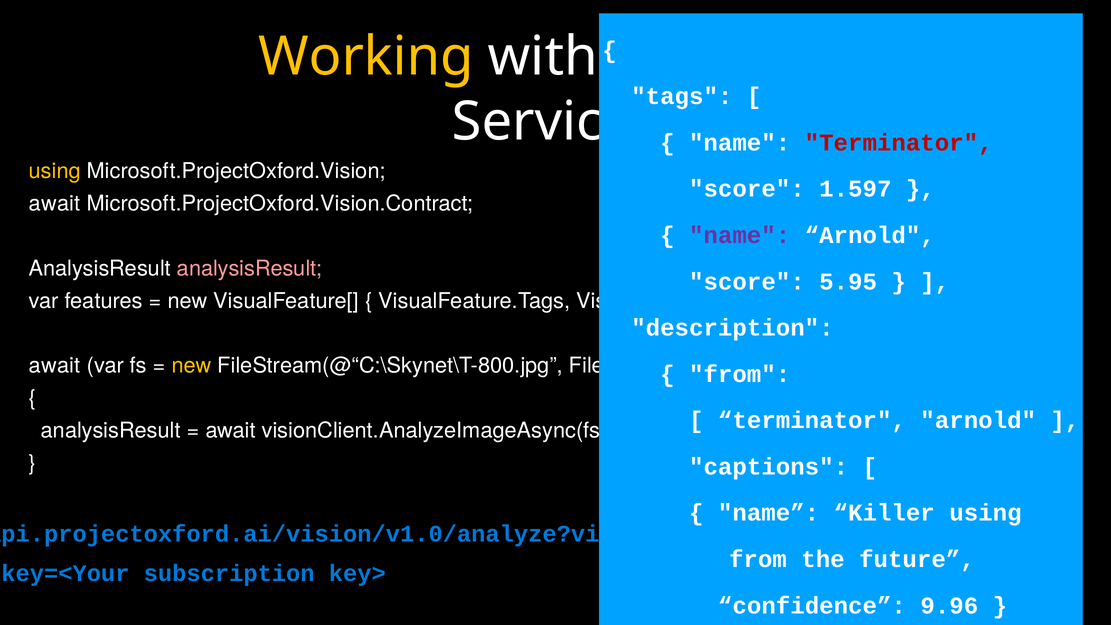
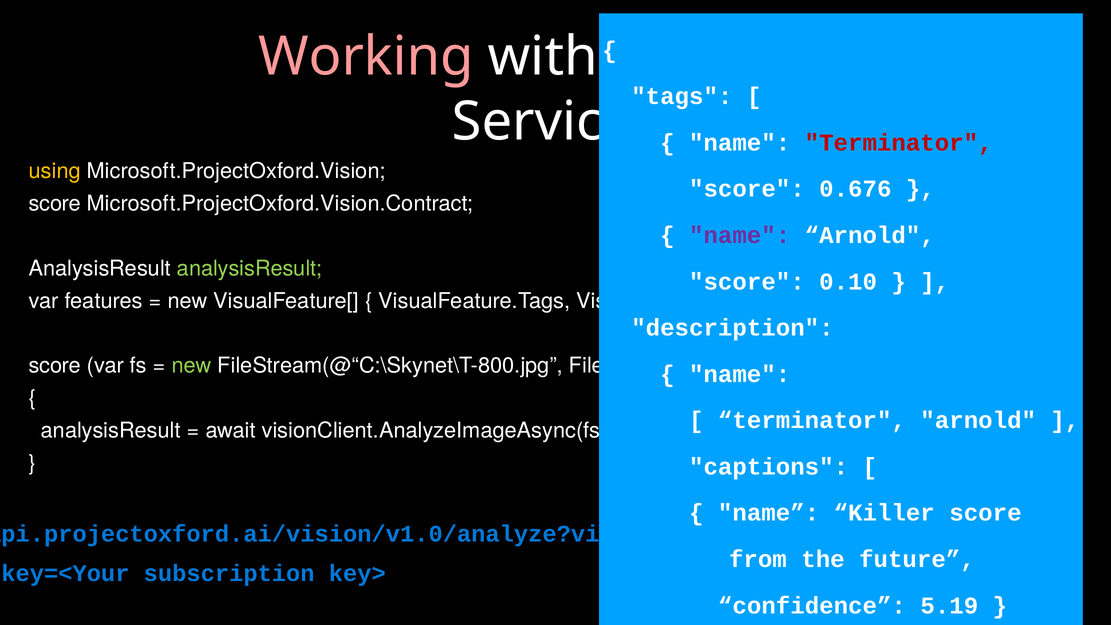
Working colour: yellow -> pink (366, 57)
1.597: 1.597 -> 0.676 (855, 189)
await: await -> score (55, 204)
analysisResult colour: pink -> light green (250, 269)
5.95: 5.95 -> 0.10 (848, 282)
await: await -> score (55, 366)
new colour: yellow -> light green (192, 366)
from: from -> name (740, 374)
Killer using: using -> score (985, 513)
9.96: 9.96 -> 5.19 (949, 606)
